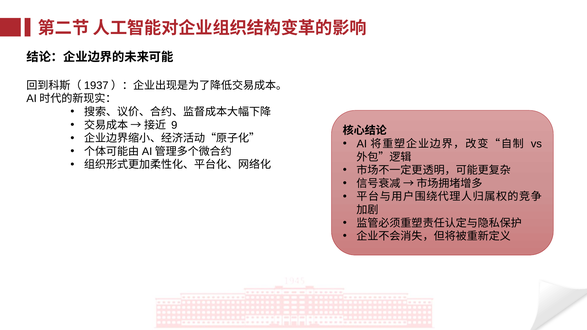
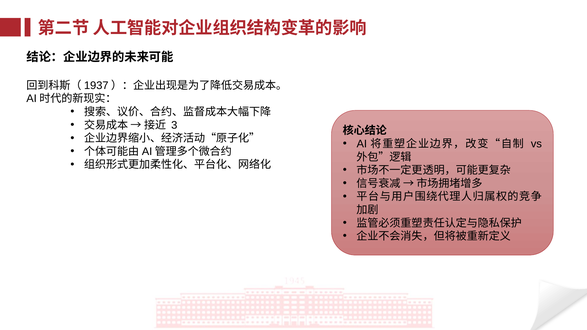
9: 9 -> 3 (174, 125)
